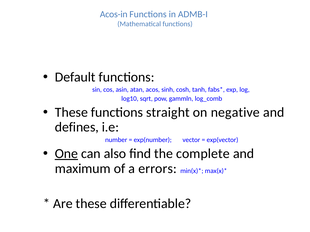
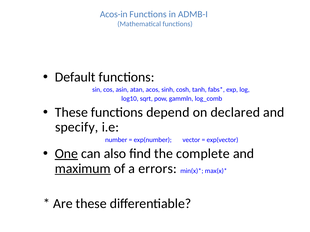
straight: straight -> depend (168, 113)
negative: negative -> declared (235, 113)
defines: defines -> specify (77, 127)
maximum underline: none -> present (83, 169)
